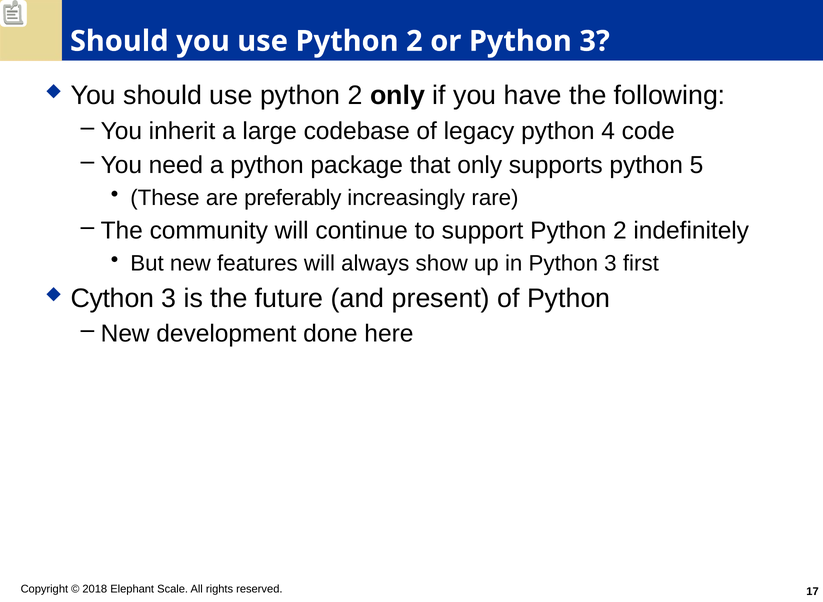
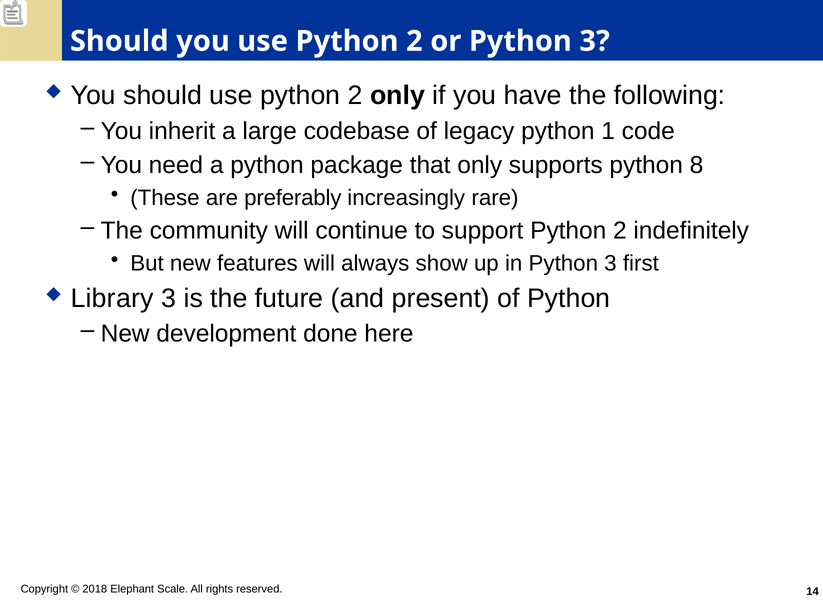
4: 4 -> 1 (608, 131)
5: 5 -> 8 (697, 165)
Cython: Cython -> Library (112, 298)
17: 17 -> 14 (813, 592)
